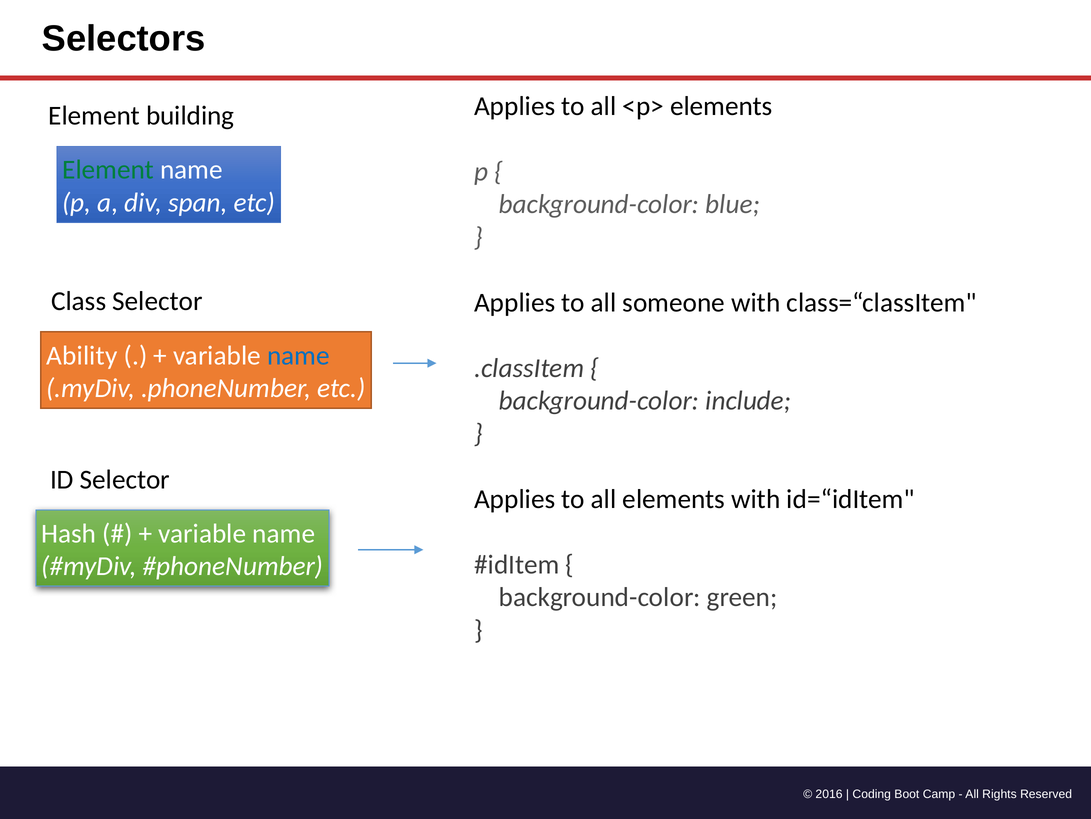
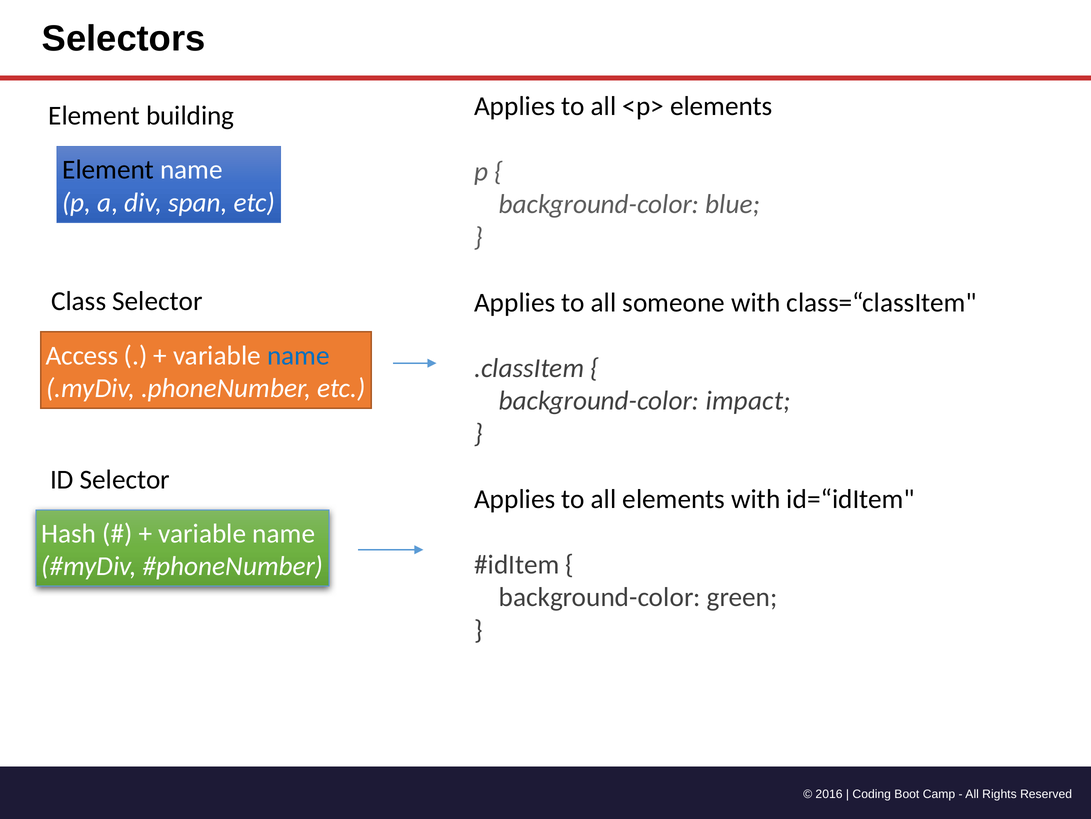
Element colour: green -> black (108, 170)
Ability: Ability -> Access (82, 355)
include: include -> impact (748, 401)
